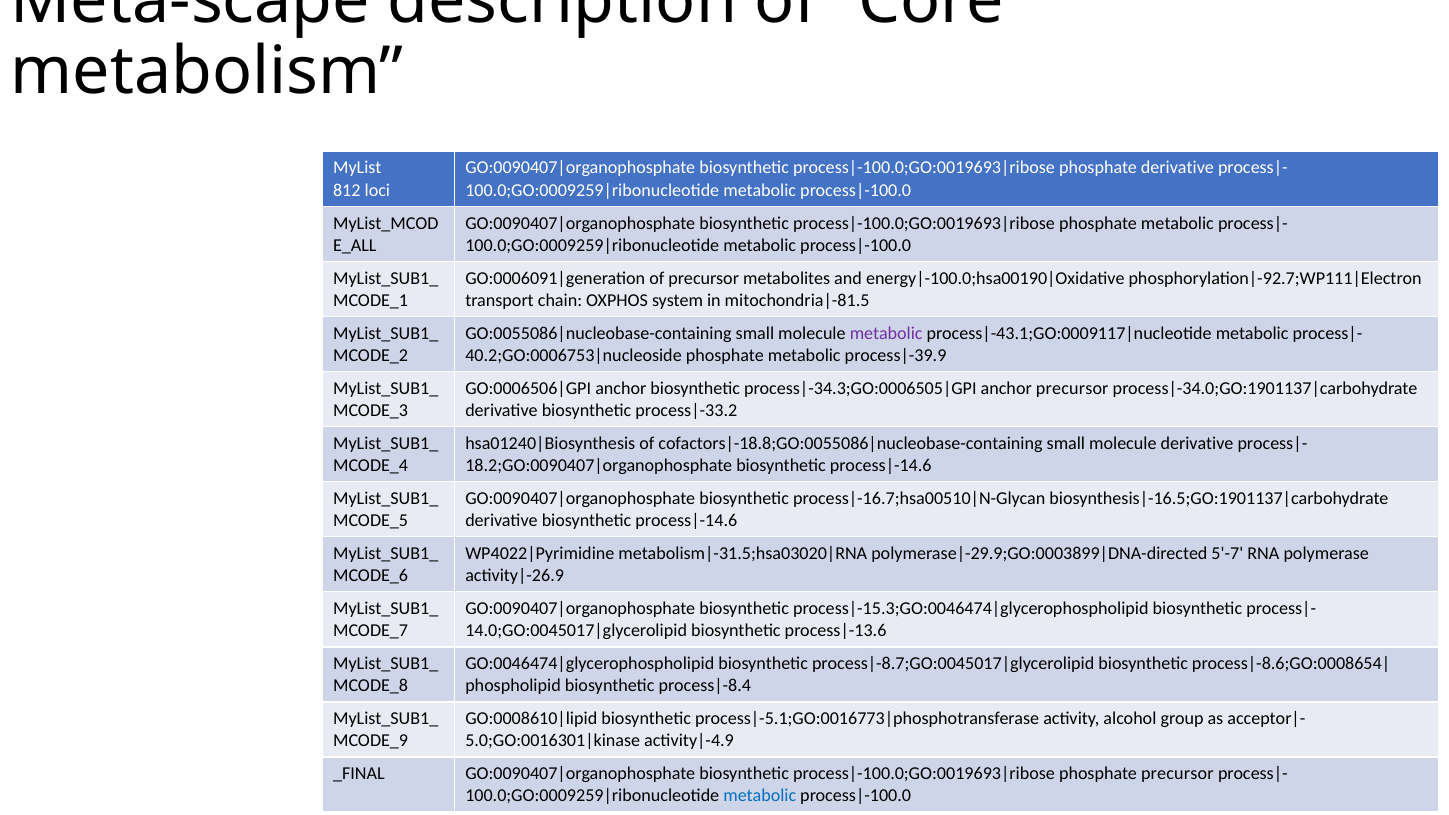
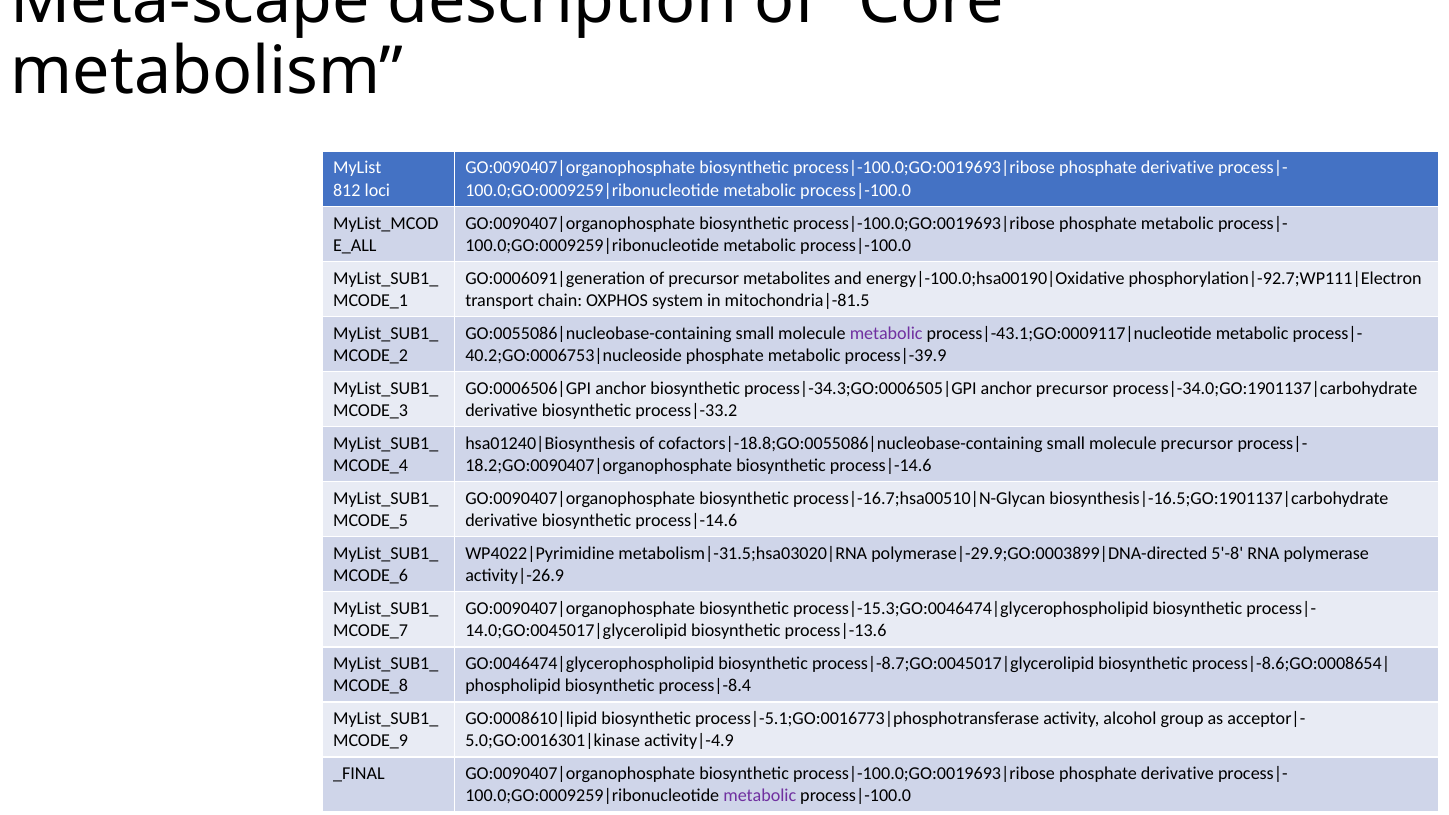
molecule derivative: derivative -> precursor (1197, 443)
5'-7: 5'-7 -> 5'-8 (1227, 553)
precursor: precursor -> derivative (1177, 774)
metabolic colour: blue -> purple (760, 796)
